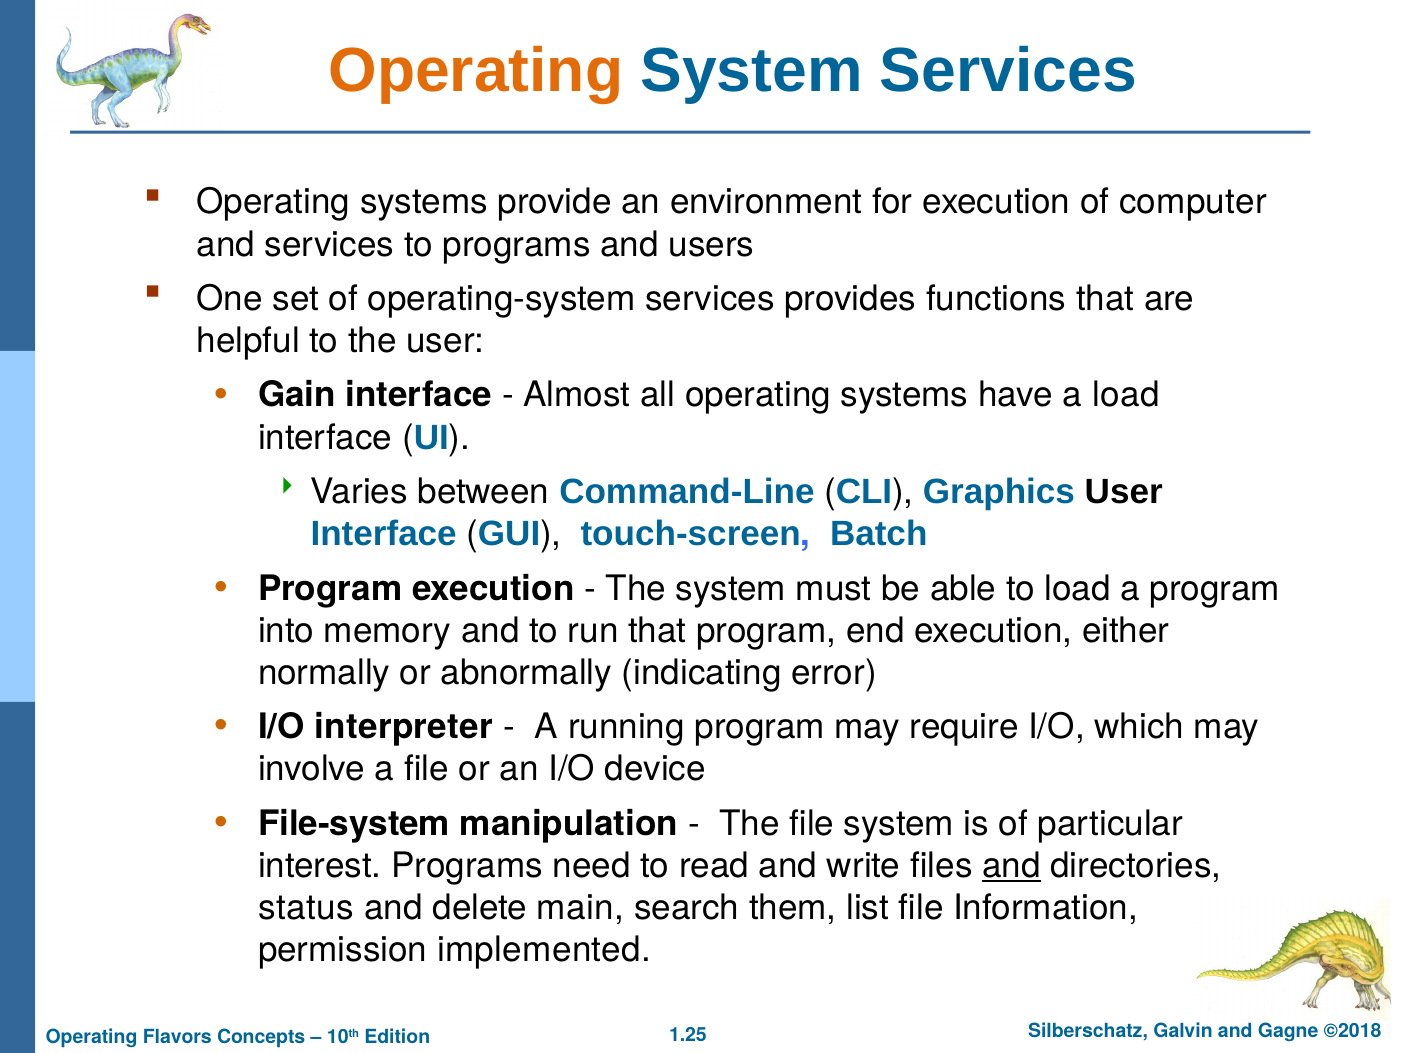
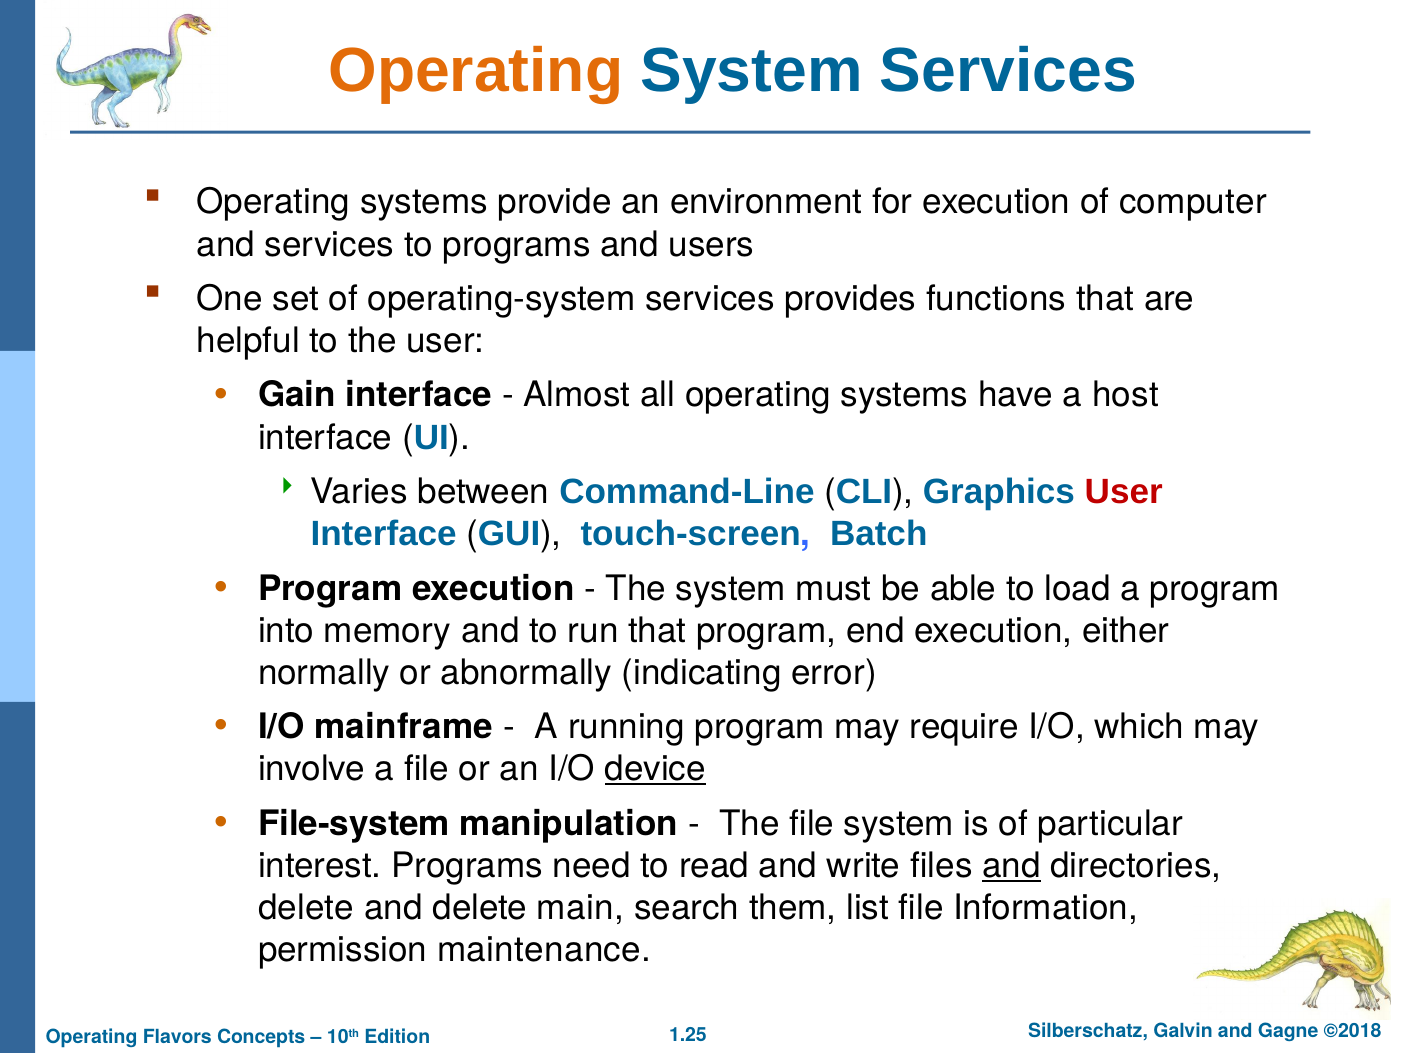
a load: load -> host (1126, 395)
User colour: black -> red (1124, 492)
interpreter: interpreter -> mainframe (404, 727)
device underline: none -> present (655, 769)
status: status -> delete (306, 908)
implemented: implemented -> maintenance (544, 950)
